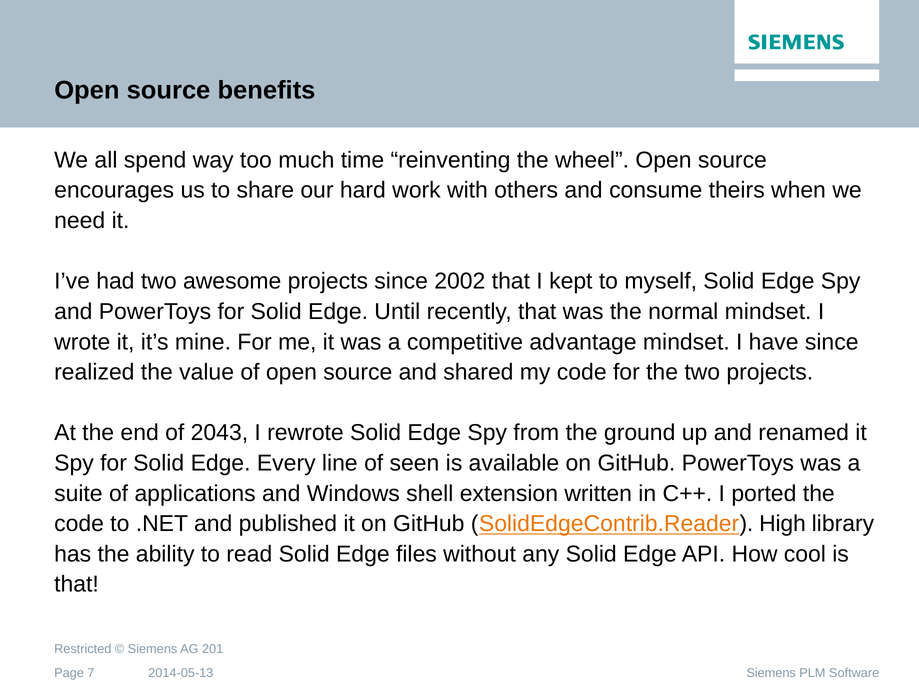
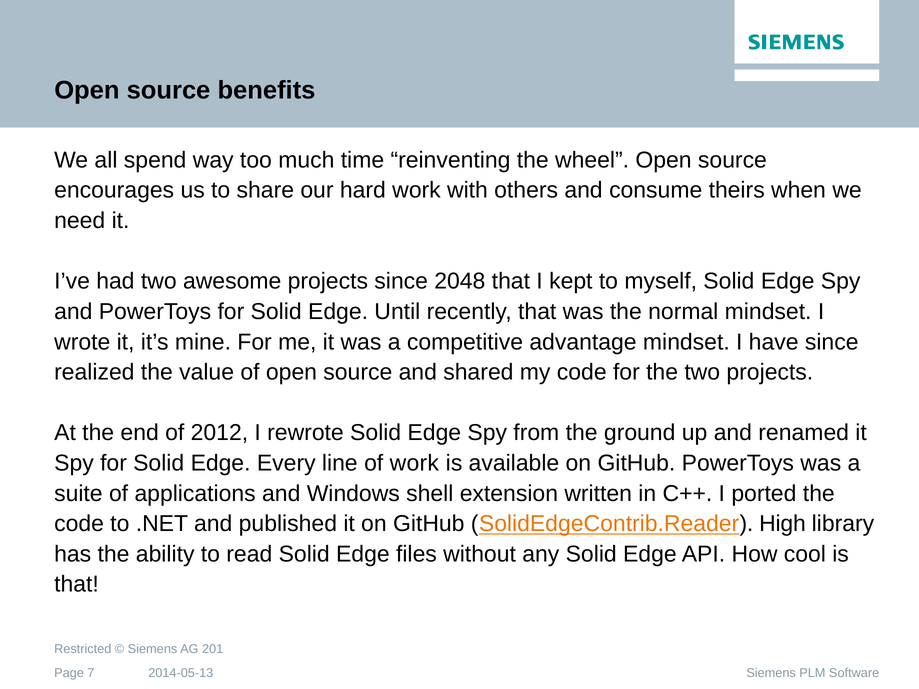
2002: 2002 -> 2048 (460, 281)
2043: 2043 -> 2012 (219, 433)
of seen: seen -> work (414, 463)
